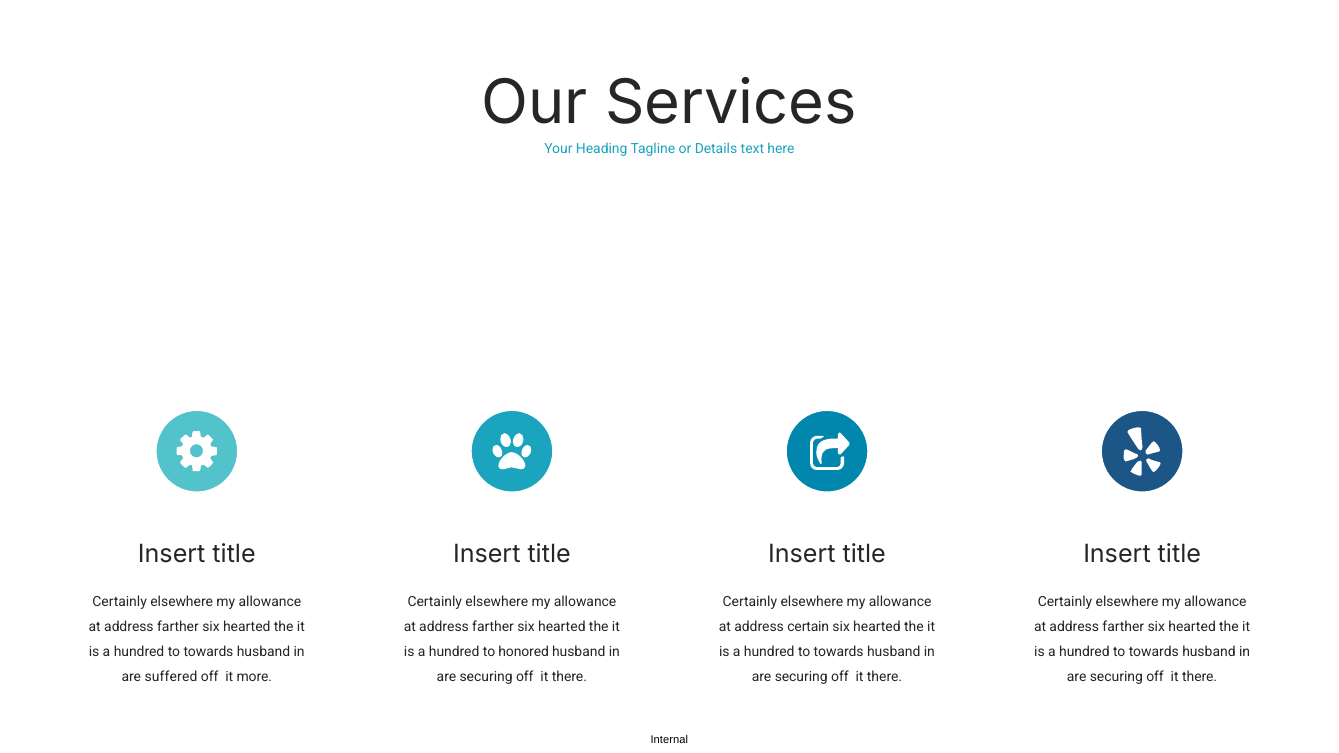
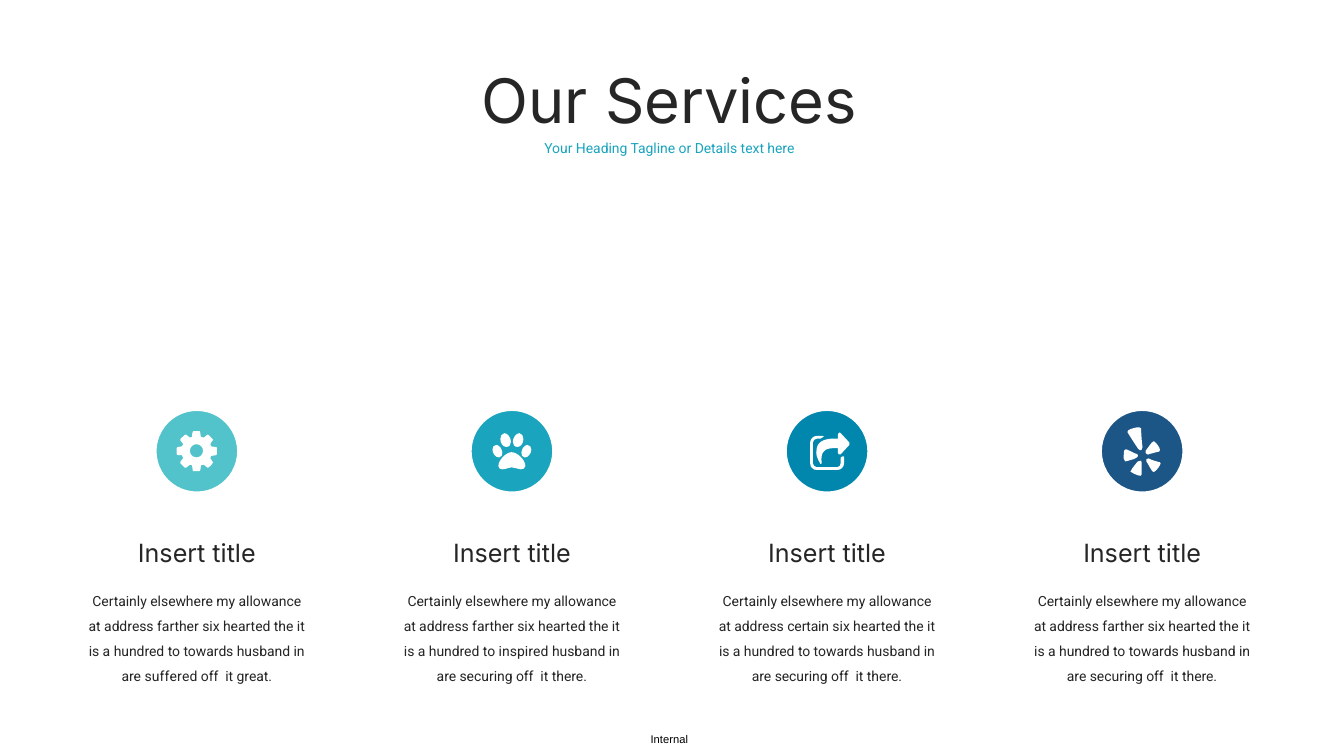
honored: honored -> inspired (524, 652)
more: more -> great (254, 677)
